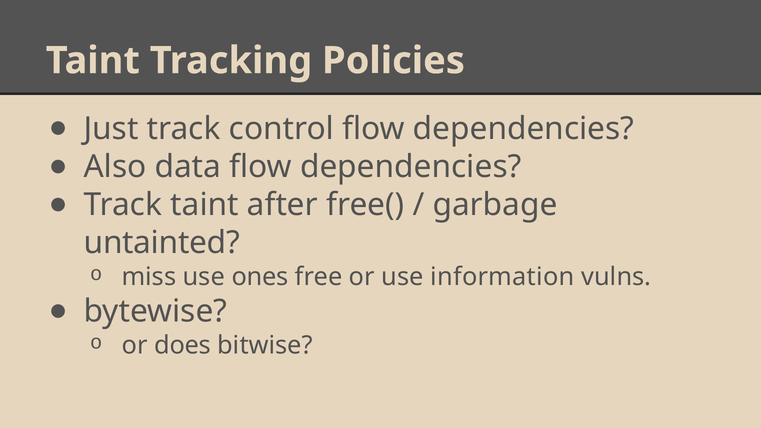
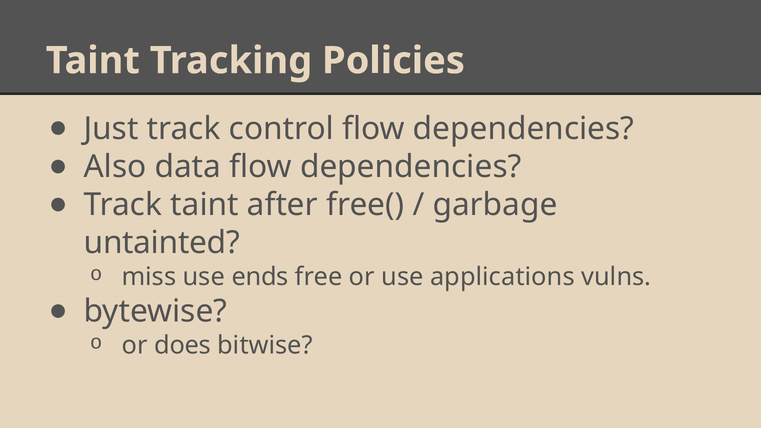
ones: ones -> ends (260, 277)
information: information -> applications (502, 277)
